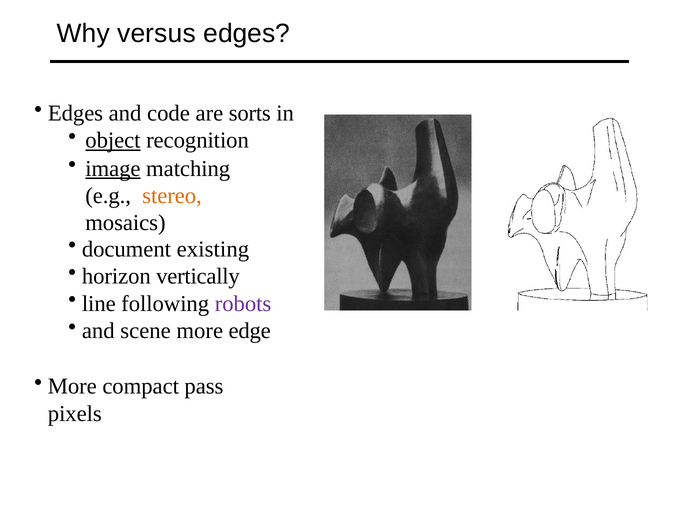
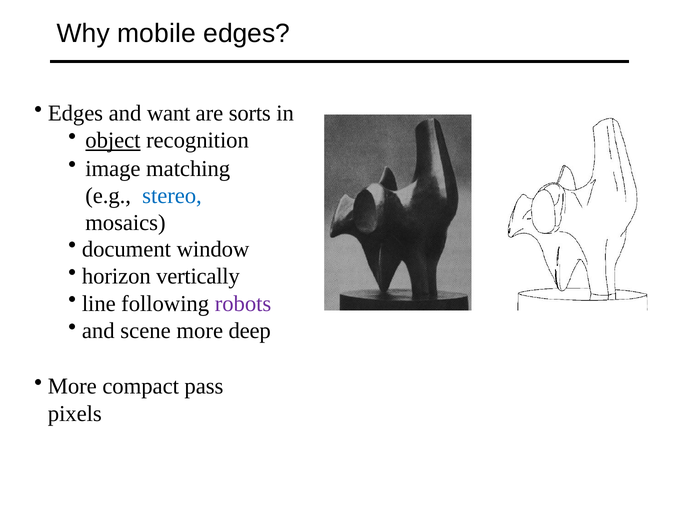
versus: versus -> mobile (157, 33)
code: code -> want (169, 113)
image underline: present -> none (113, 168)
stereo colour: orange -> blue (172, 196)
existing: existing -> window (213, 249)
edge: edge -> deep (250, 331)
